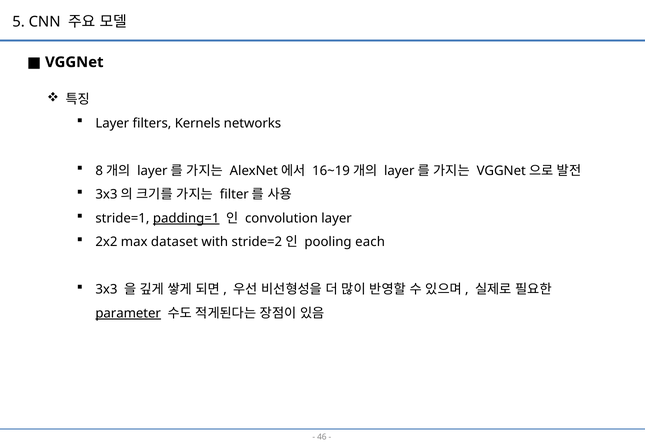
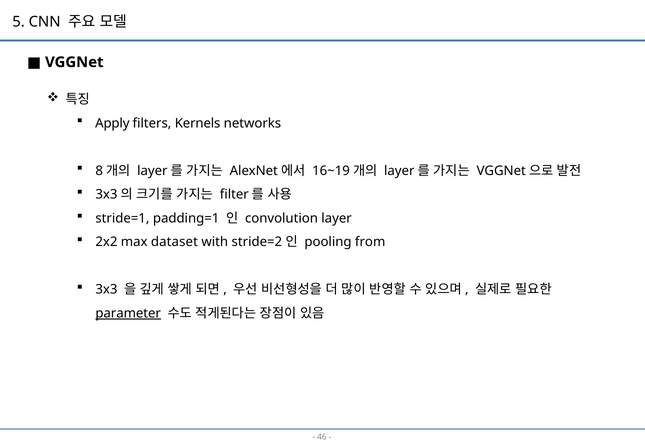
Layer: Layer -> Apply (112, 123)
padding=1 underline: present -> none (186, 219)
each: each -> from (370, 242)
